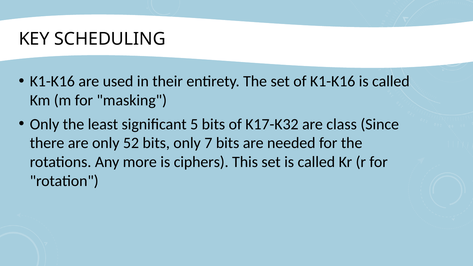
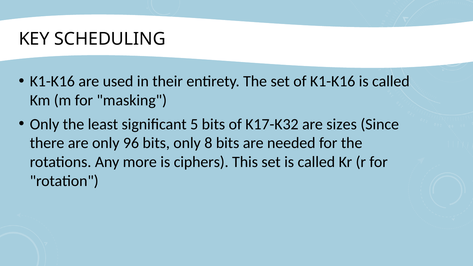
class: class -> sizes (342, 124)
52: 52 -> 96 (131, 143)
7: 7 -> 8 (208, 143)
